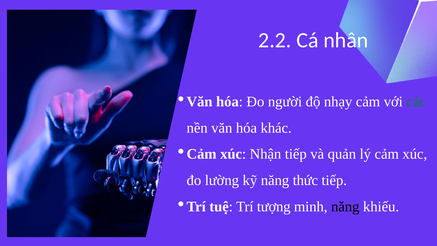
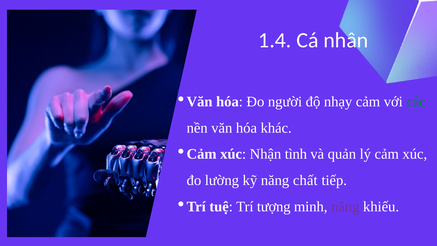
2.2: 2.2 -> 1.4 (275, 40)
Nhận tiếp: tiếp -> tình (296, 154)
thức: thức -> chất (305, 180)
năng colour: black -> purple (345, 206)
